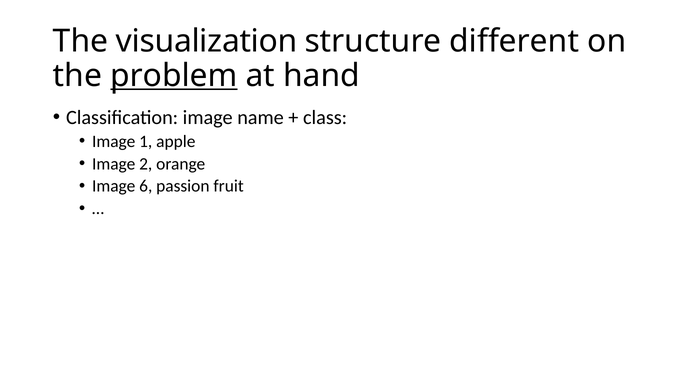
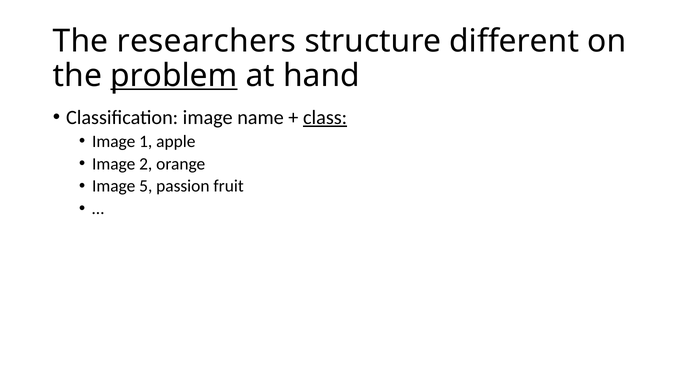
visualization: visualization -> researchers (206, 41)
class underline: none -> present (325, 117)
6: 6 -> 5 (146, 186)
